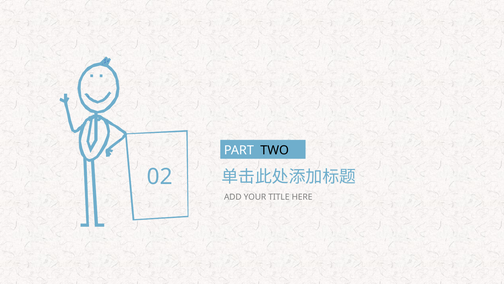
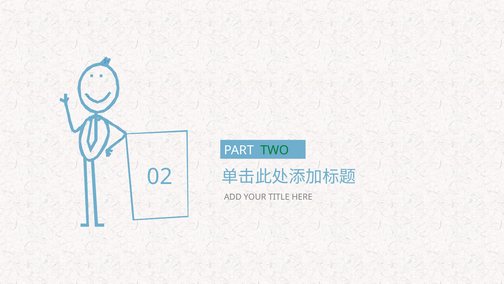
TWO colour: black -> green (275, 150)
